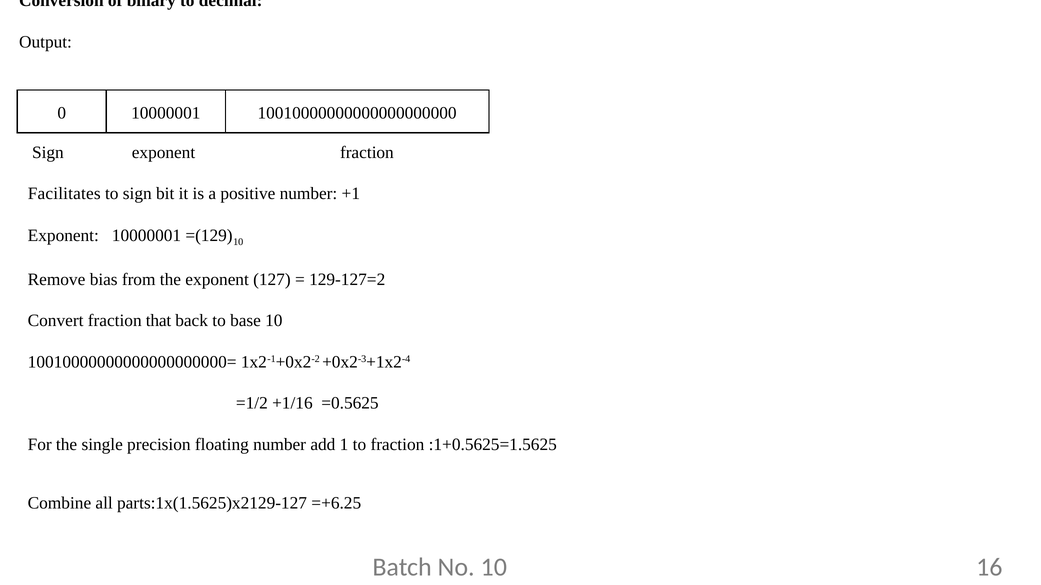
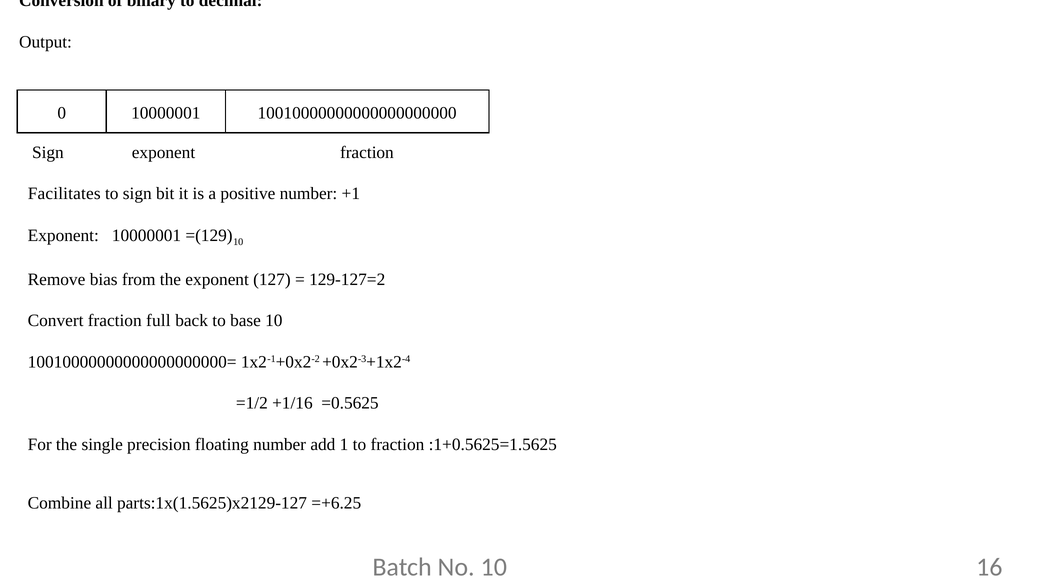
that: that -> full (158, 321)
